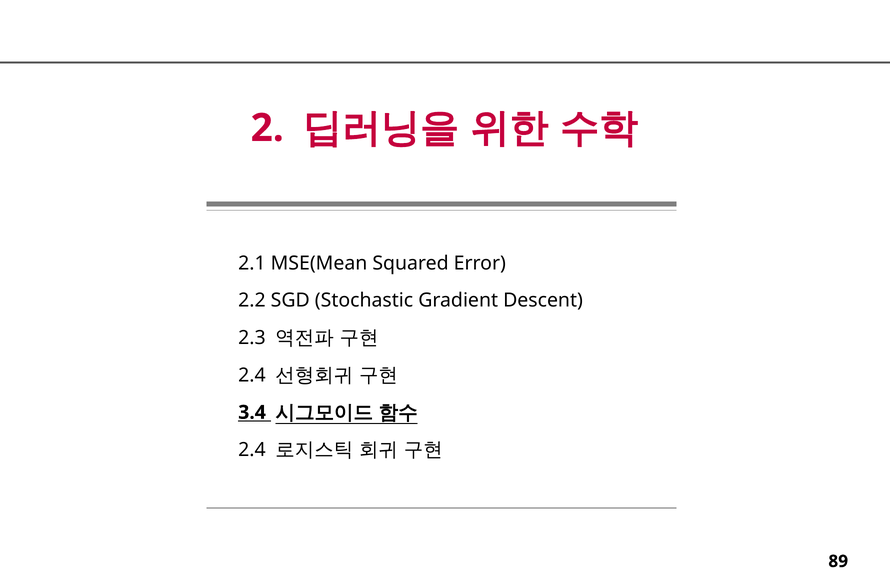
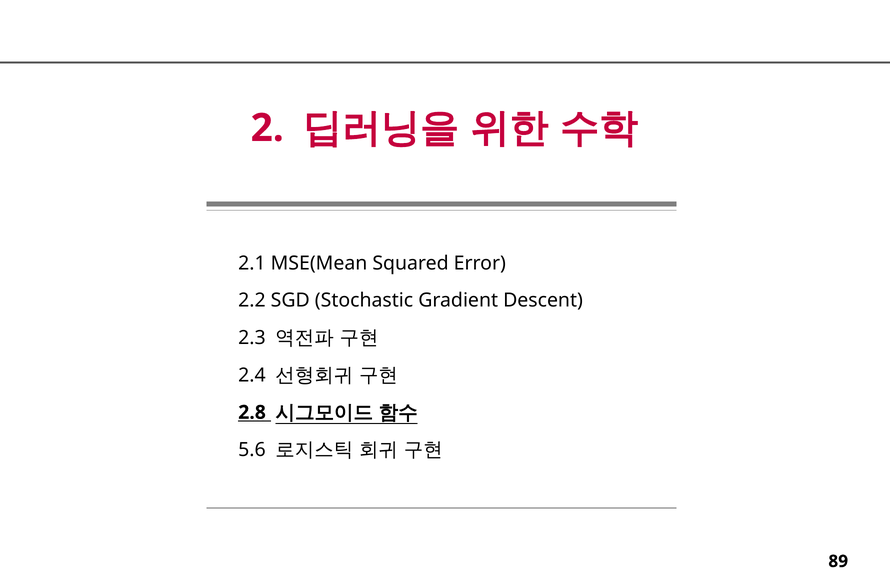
3.4: 3.4 -> 2.8 (252, 412)
2.4: 2.4 -> 5.6 (252, 449)
